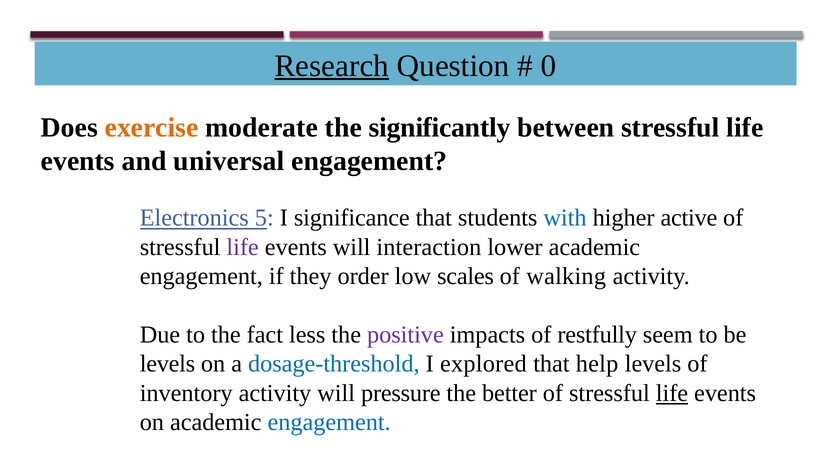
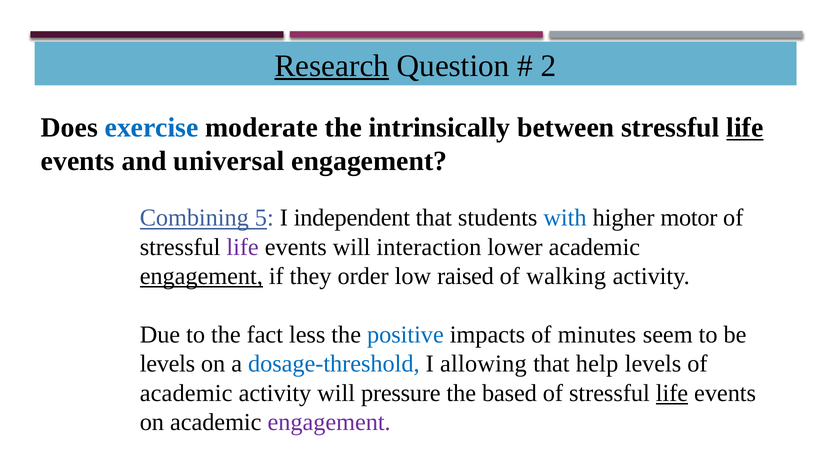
0: 0 -> 2 (549, 66)
exercise colour: orange -> blue (152, 128)
significantly: significantly -> intrinsically (439, 128)
life underline: none -> present (745, 128)
Electronics: Electronics -> Combining (194, 218)
significance: significance -> independent (352, 218)
active: active -> motor (689, 218)
engagement underline: none -> present (201, 276)
scales: scales -> raised (466, 276)
positive colour: purple -> blue (405, 334)
restfully: restfully -> minutes (597, 334)
explored: explored -> allowing (483, 364)
inventory: inventory -> academic (186, 393)
better: better -> based (509, 393)
engagement colour: blue -> purple (329, 422)
